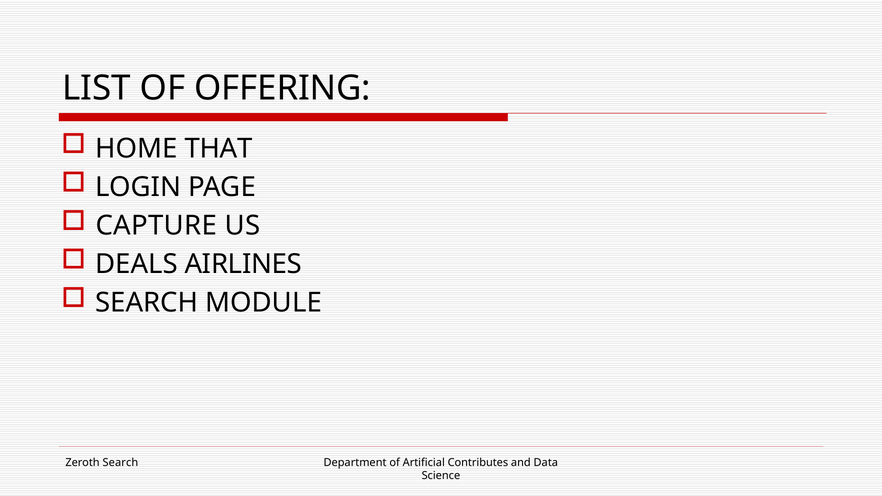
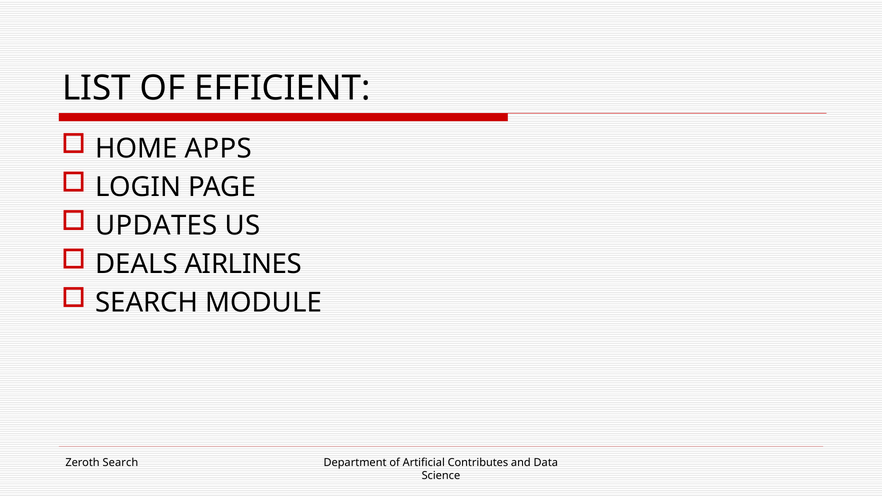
OFFERING: OFFERING -> EFFICIENT (282, 88)
THAT: THAT -> APPS (218, 149)
CAPTURE: CAPTURE -> UPDATES (156, 226)
